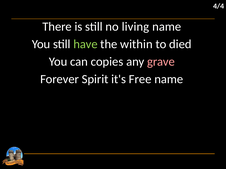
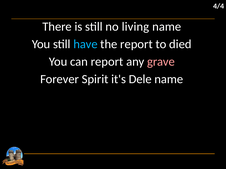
have colour: light green -> light blue (85, 44)
the within: within -> report (136, 44)
can copies: copies -> report (107, 62)
Free: Free -> Dele (140, 79)
